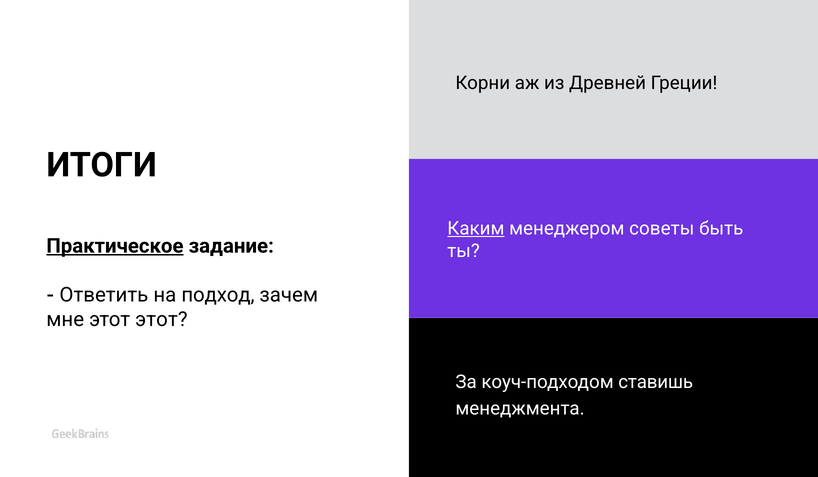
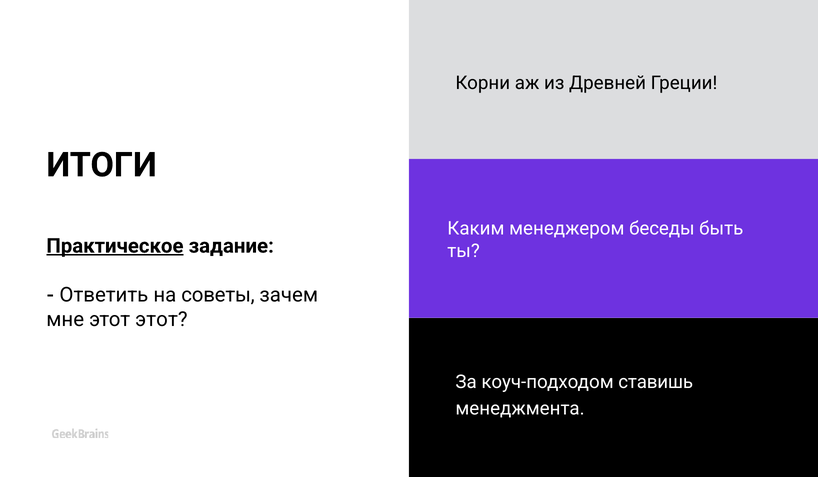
Каким underline: present -> none (476, 229)
советы: советы -> беседы (662, 229)
подход: подход -> советы (218, 295)
